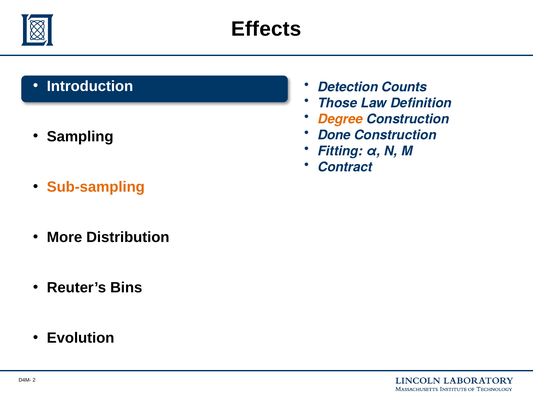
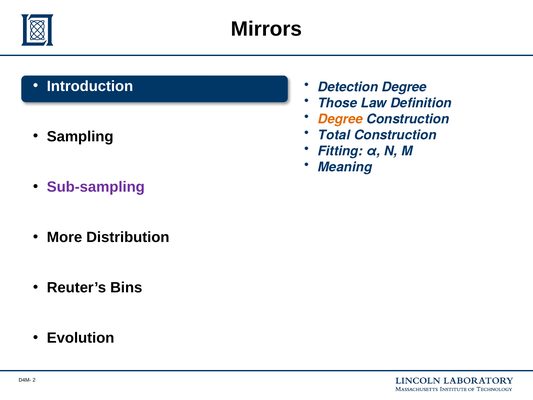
Effects: Effects -> Mirrors (266, 29)
Detection Counts: Counts -> Degree (404, 87)
Done: Done -> Total (334, 135)
Contract: Contract -> Meaning (345, 167)
Sub-sampling colour: orange -> purple (96, 187)
